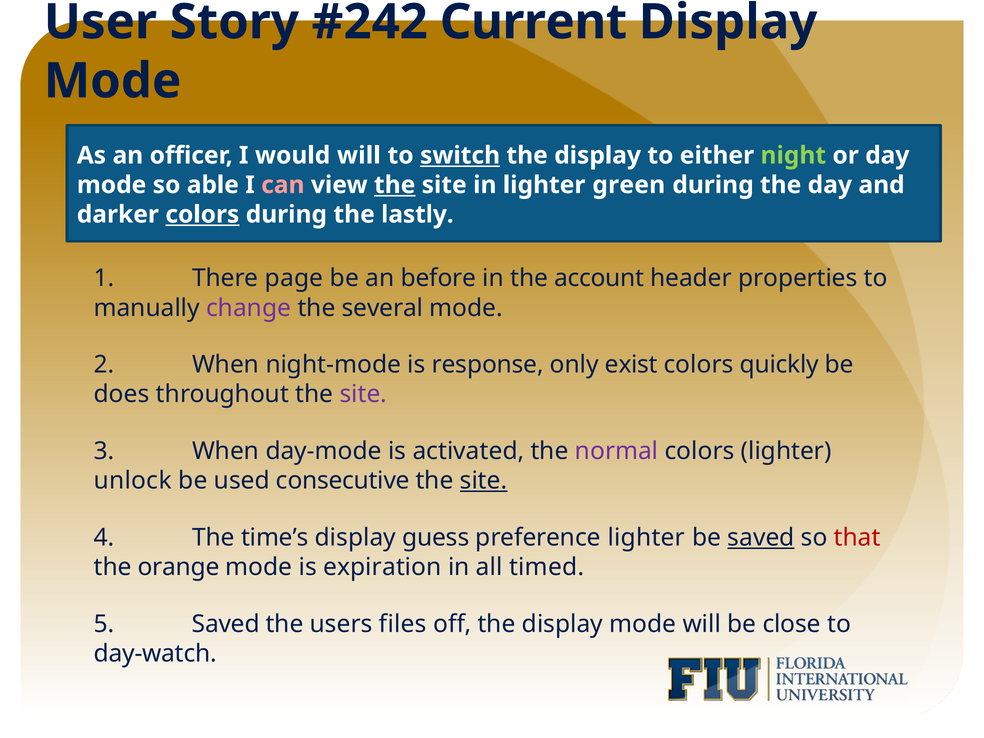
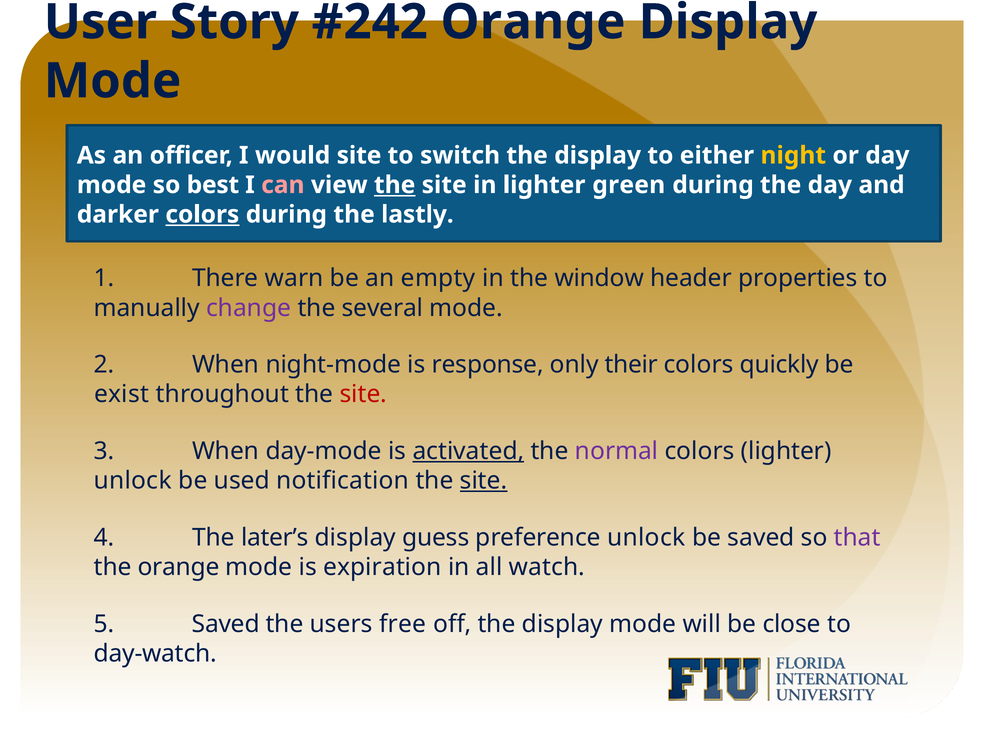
Current: Current -> Orange (533, 22)
would will: will -> site (359, 155)
switch underline: present -> none (460, 155)
night colour: light green -> yellow (793, 155)
able: able -> best (213, 185)
page: page -> warn (294, 278)
before: before -> empty (438, 278)
account: account -> window (599, 278)
exist: exist -> their (631, 365)
does: does -> exist (122, 394)
site colour: purple -> red (363, 394)
activated underline: none -> present (468, 451)
consecutive: consecutive -> notification (343, 481)
time’s: time’s -> later’s (275, 538)
preference lighter: lighter -> unlock (646, 538)
saved underline: present -> none (761, 538)
that colour: red -> purple (857, 538)
timed: timed -> watch (547, 567)
files: files -> free (403, 624)
